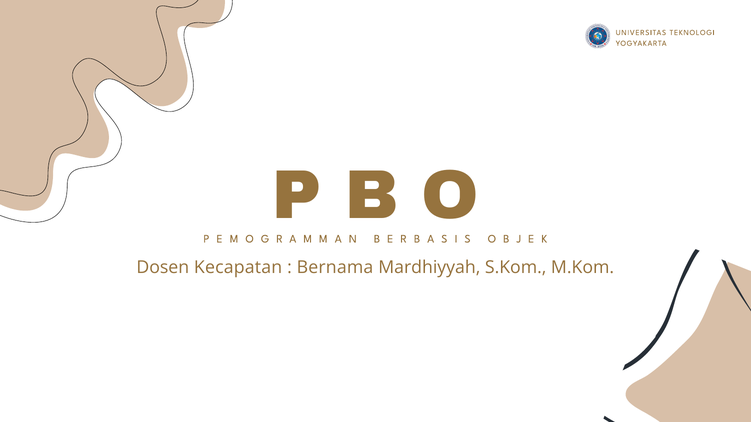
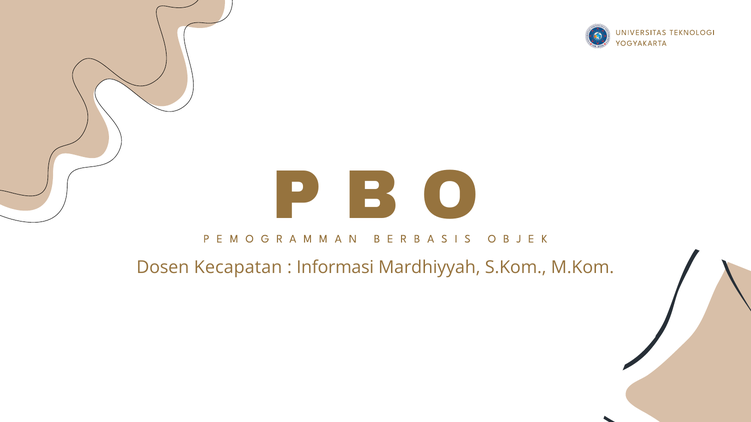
Bernama: Bernama -> Informasi (335, 268)
